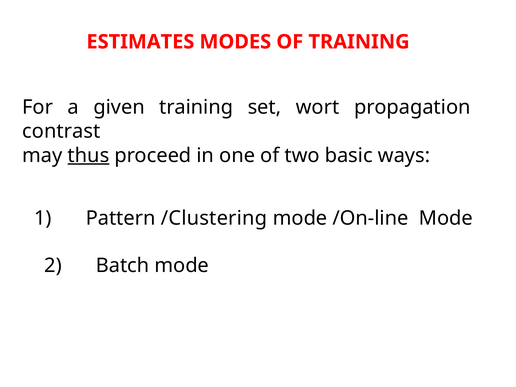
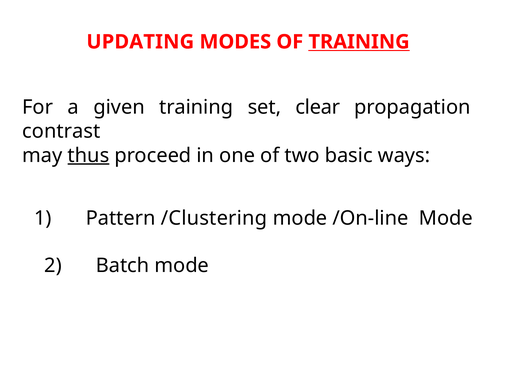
ESTIMATES: ESTIMATES -> UPDATING (140, 42)
TRAINING underline: none -> present (359, 42)
wort: wort -> clear (318, 107)
